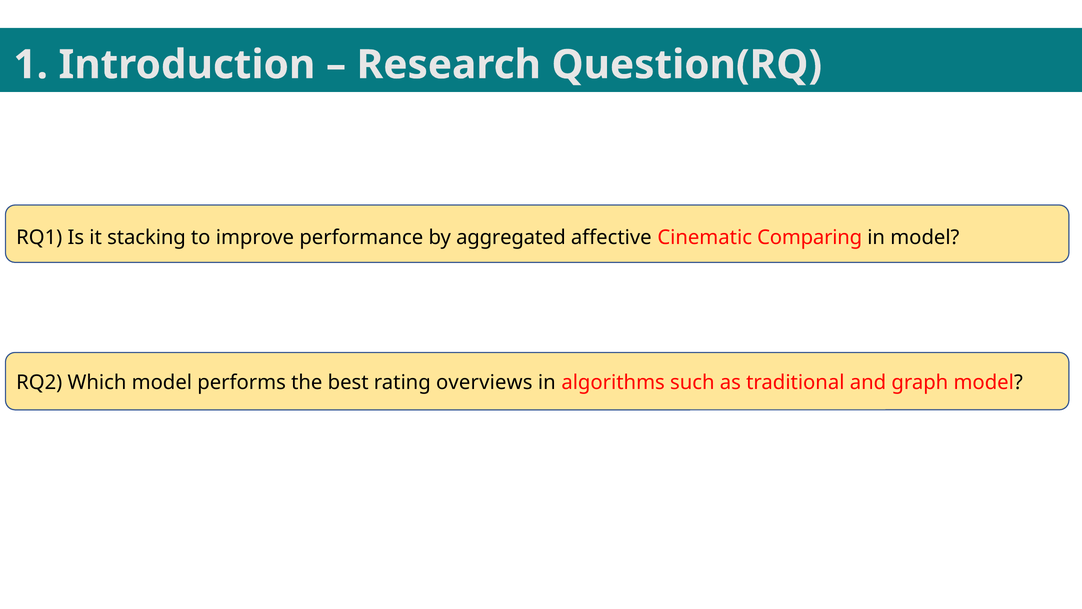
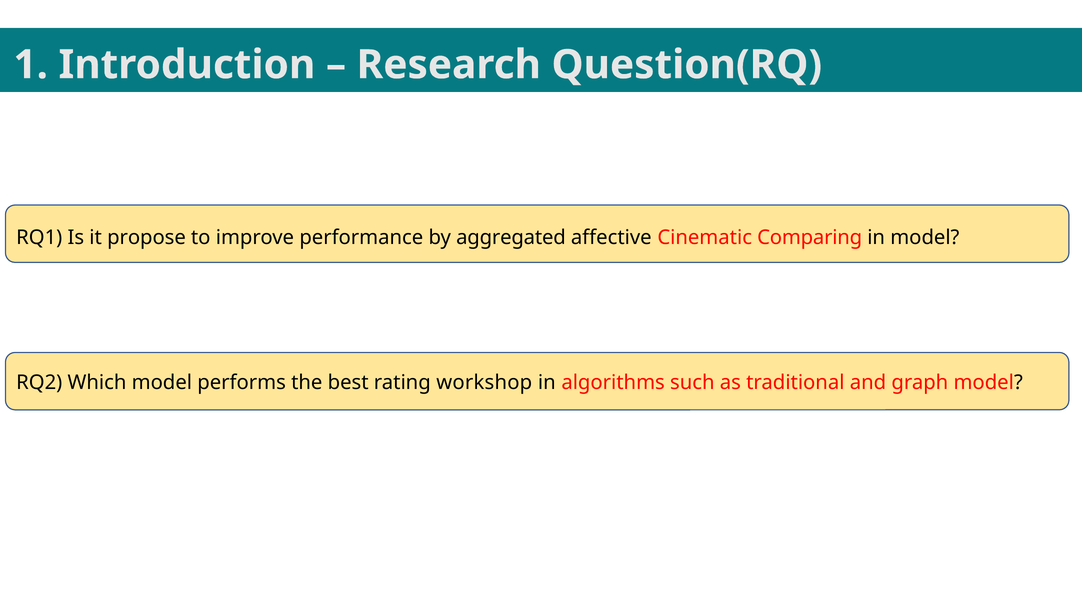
stacking: stacking -> propose (146, 237)
overviews: overviews -> workshop (484, 382)
